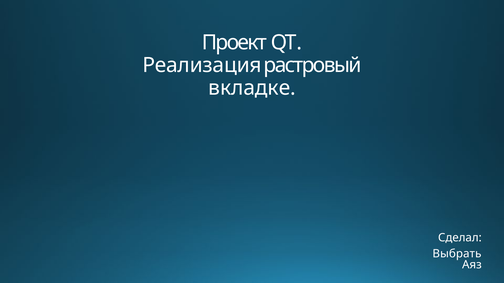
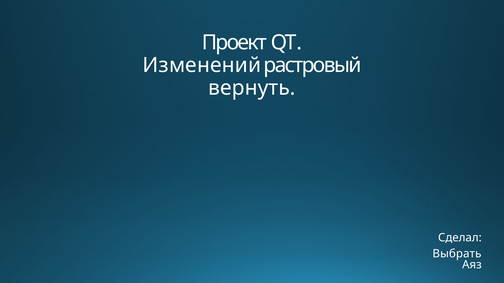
Реализация: Реализация -> Изменений (202, 65)
вкладке: вкладке -> вернуть (252, 88)
